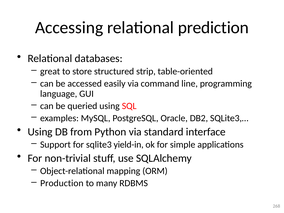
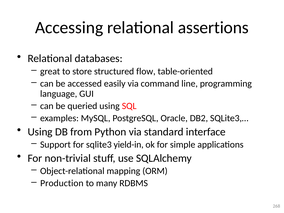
prediction: prediction -> assertions (213, 27)
strip: strip -> flow (146, 71)
